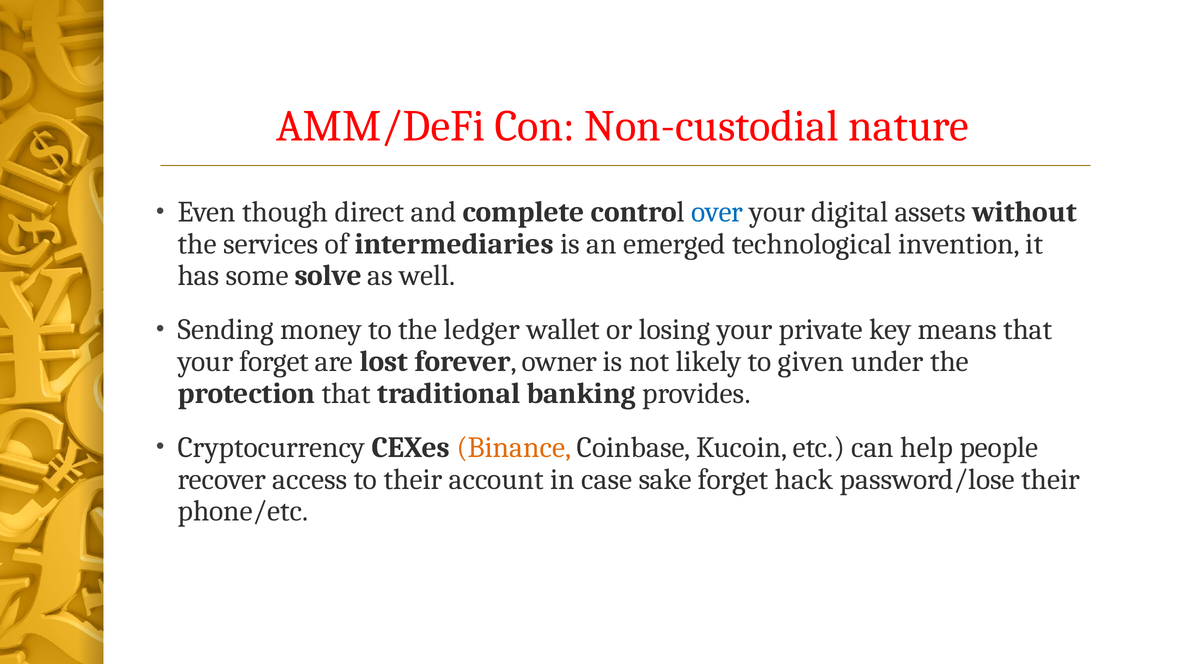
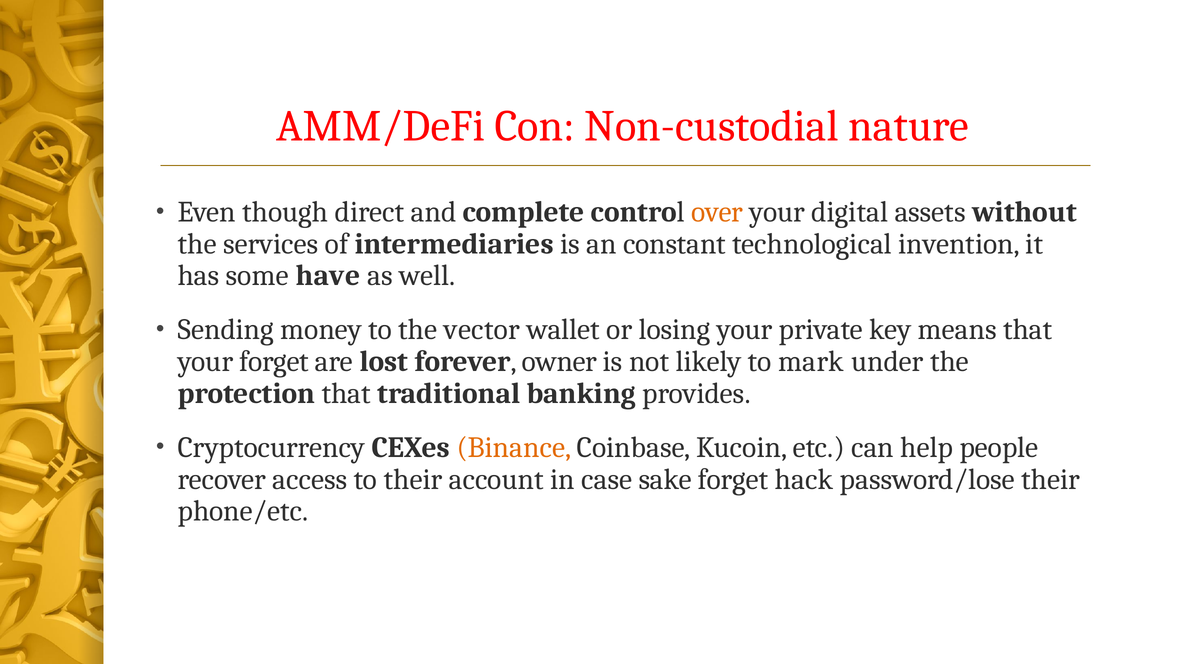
over colour: blue -> orange (717, 212)
emerged: emerged -> constant (675, 244)
solve: solve -> have (328, 275)
ledger: ledger -> vector (482, 329)
given: given -> mark (811, 361)
